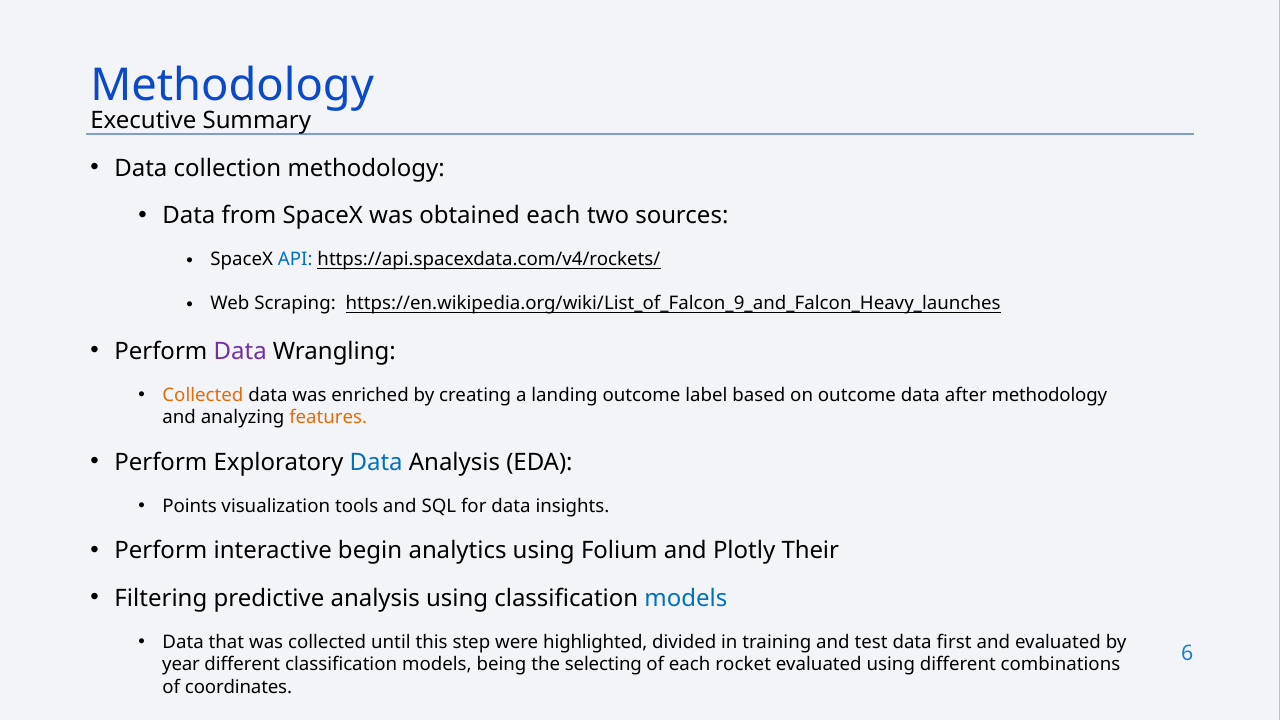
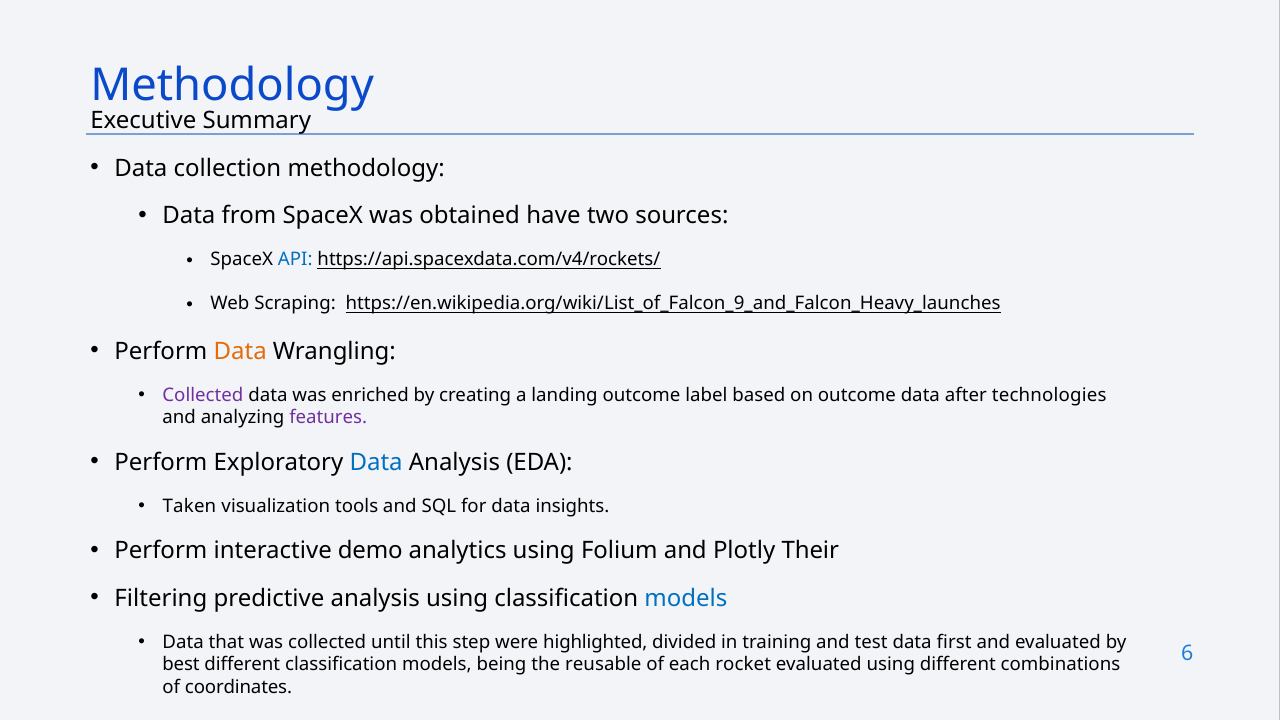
obtained each: each -> have (553, 216)
Data colour: purple -> orange (240, 351)
Collected colour: orange -> purple (203, 395)
after methodology: methodology -> technologies (1049, 395)
features colour: orange -> purple (328, 418)
Points: Points -> Taken (189, 506)
begin: begin -> demo (370, 551)
year: year -> best (181, 665)
selecting: selecting -> reusable (603, 665)
